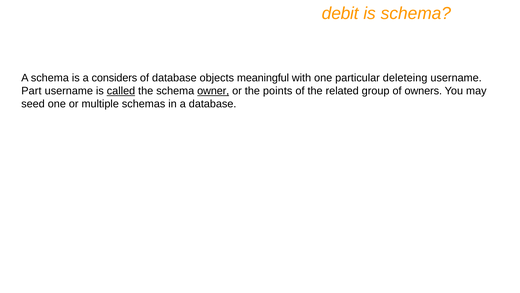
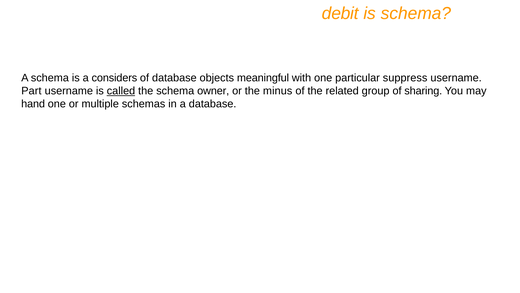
deleteing: deleteing -> suppress (405, 78)
owner underline: present -> none (213, 91)
points: points -> minus (278, 91)
owners: owners -> sharing (423, 91)
seed: seed -> hand (33, 104)
